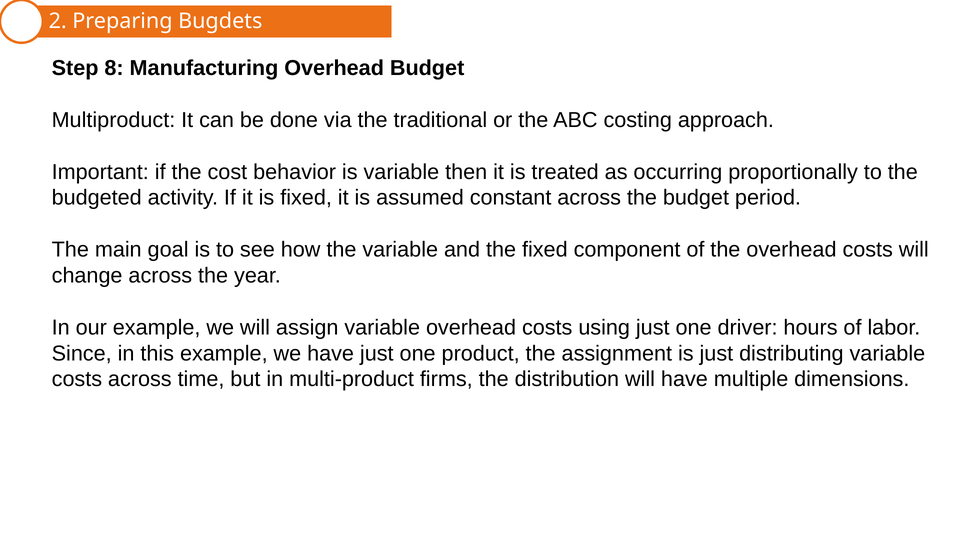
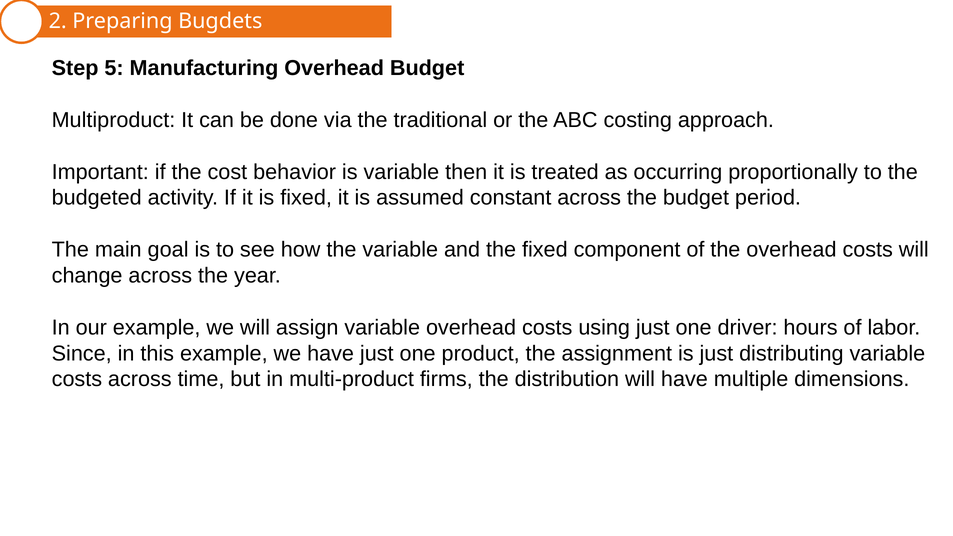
8: 8 -> 5 (114, 68)
